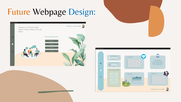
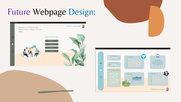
Future colour: orange -> purple (19, 12)
